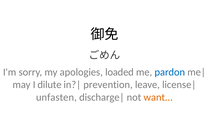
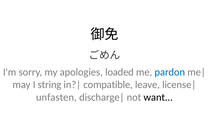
dilute: dilute -> string (50, 84)
prevention: prevention -> compatible (108, 84)
want colour: orange -> black (158, 97)
